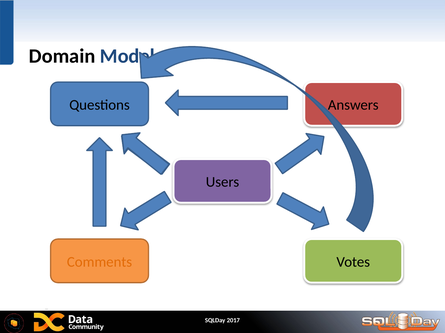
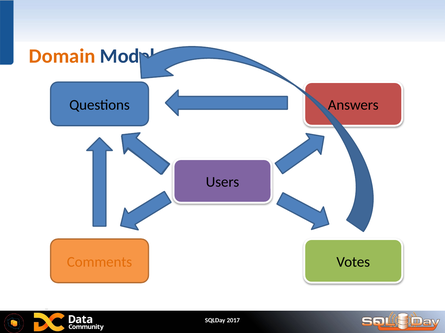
Domain colour: black -> orange (62, 56)
